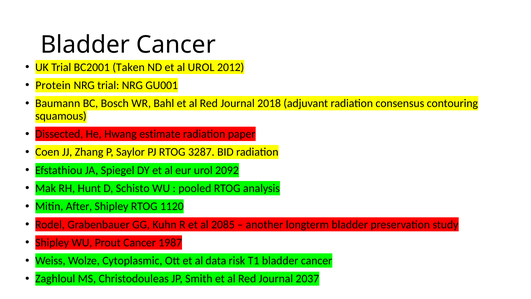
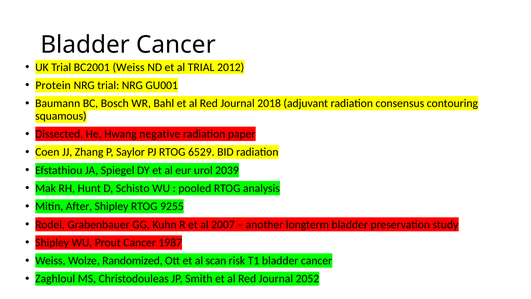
BC2001 Taken: Taken -> Weiss (129, 67)
al UROL: UROL -> TRIAL (201, 67)
estimate: estimate -> negative (160, 134)
3287: 3287 -> 6529 (201, 152)
2092: 2092 -> 2039 (227, 170)
1120: 1120 -> 9255 (172, 206)
2085: 2085 -> 2007 (223, 224)
Cytoplasmic: Cytoplasmic -> Randomized (132, 260)
data: data -> scan (216, 260)
2037: 2037 -> 2052 (307, 279)
